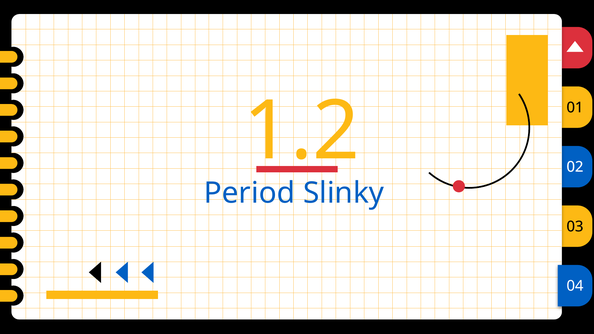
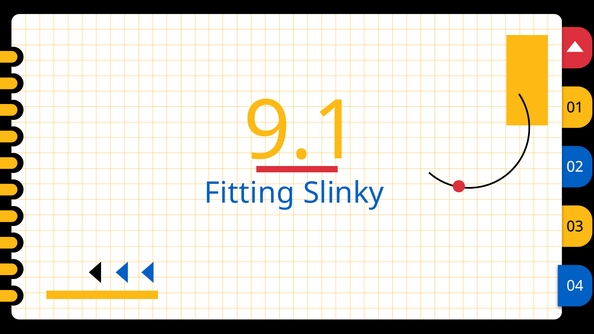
1.2: 1.2 -> 9.1 (302, 131)
Period: Period -> Fitting (249, 193)
